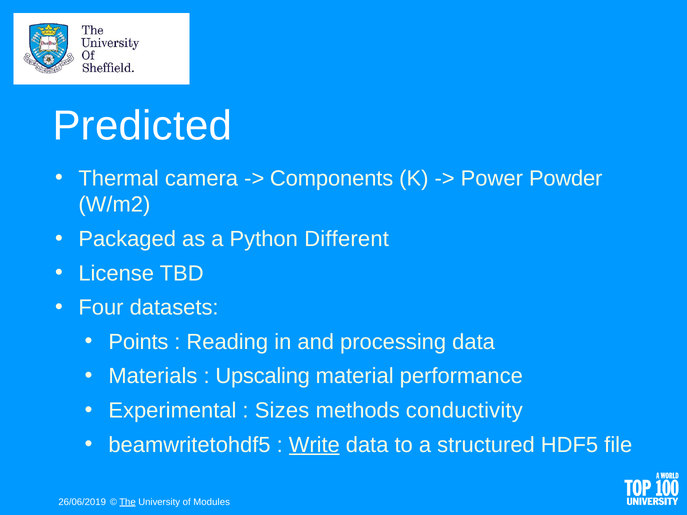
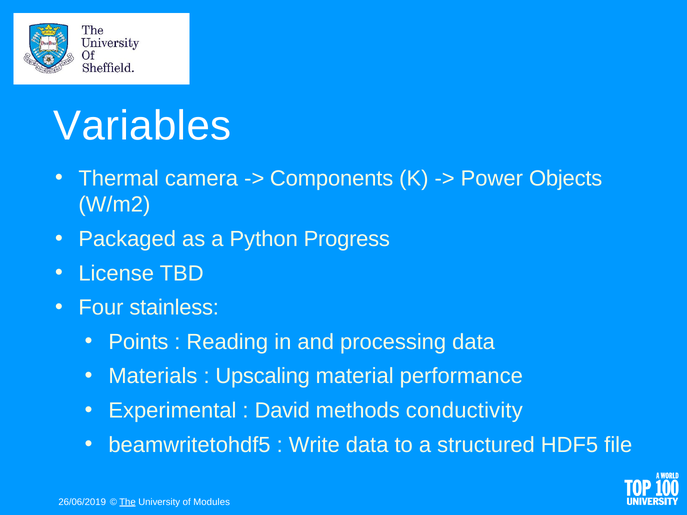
Predicted: Predicted -> Variables (142, 126)
Powder: Powder -> Objects (566, 178)
Different: Different -> Progress (347, 239)
datasets: datasets -> stainless (174, 308)
Sizes: Sizes -> David (282, 411)
Write underline: present -> none (314, 445)
